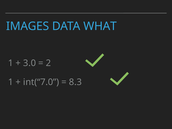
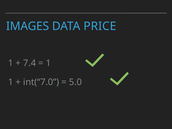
WHAT: WHAT -> PRICE (100, 26)
3.0: 3.0 -> 7.4 (30, 63)
2: 2 -> 1 (48, 63)
8.3: 8.3 -> 5.0 (75, 82)
